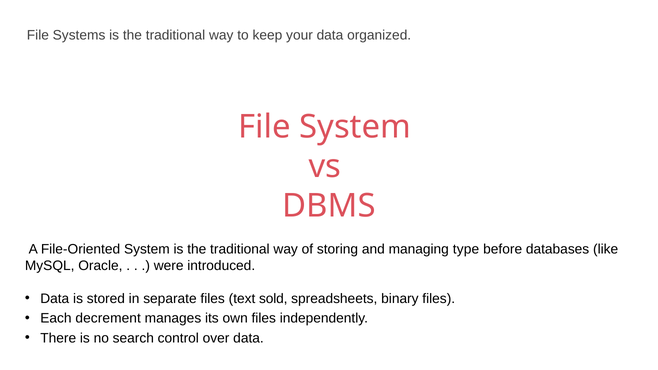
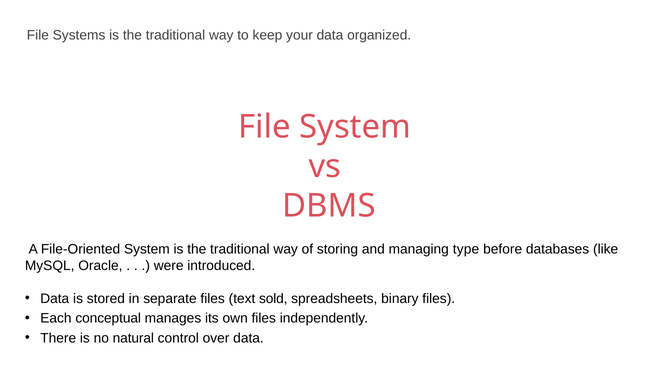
decrement: decrement -> conceptual (108, 319)
search: search -> natural (133, 338)
